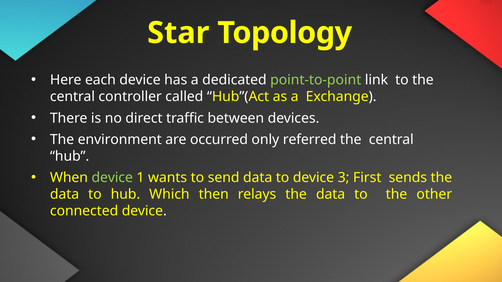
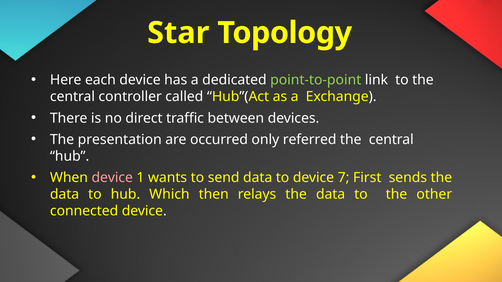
environment: environment -> presentation (120, 140)
device colour: light green -> pink (112, 178)
3: 3 -> 7 (344, 178)
